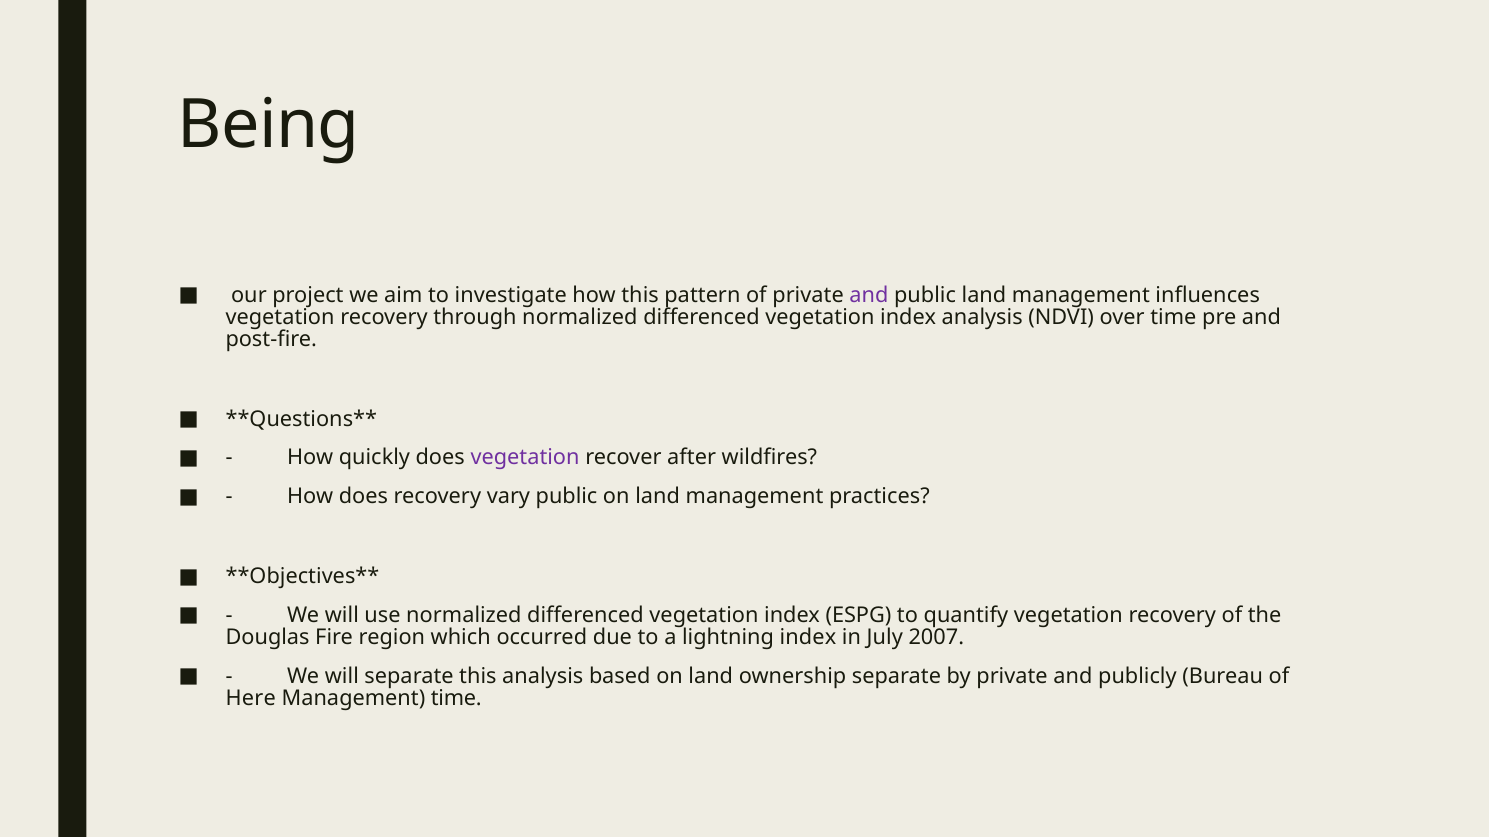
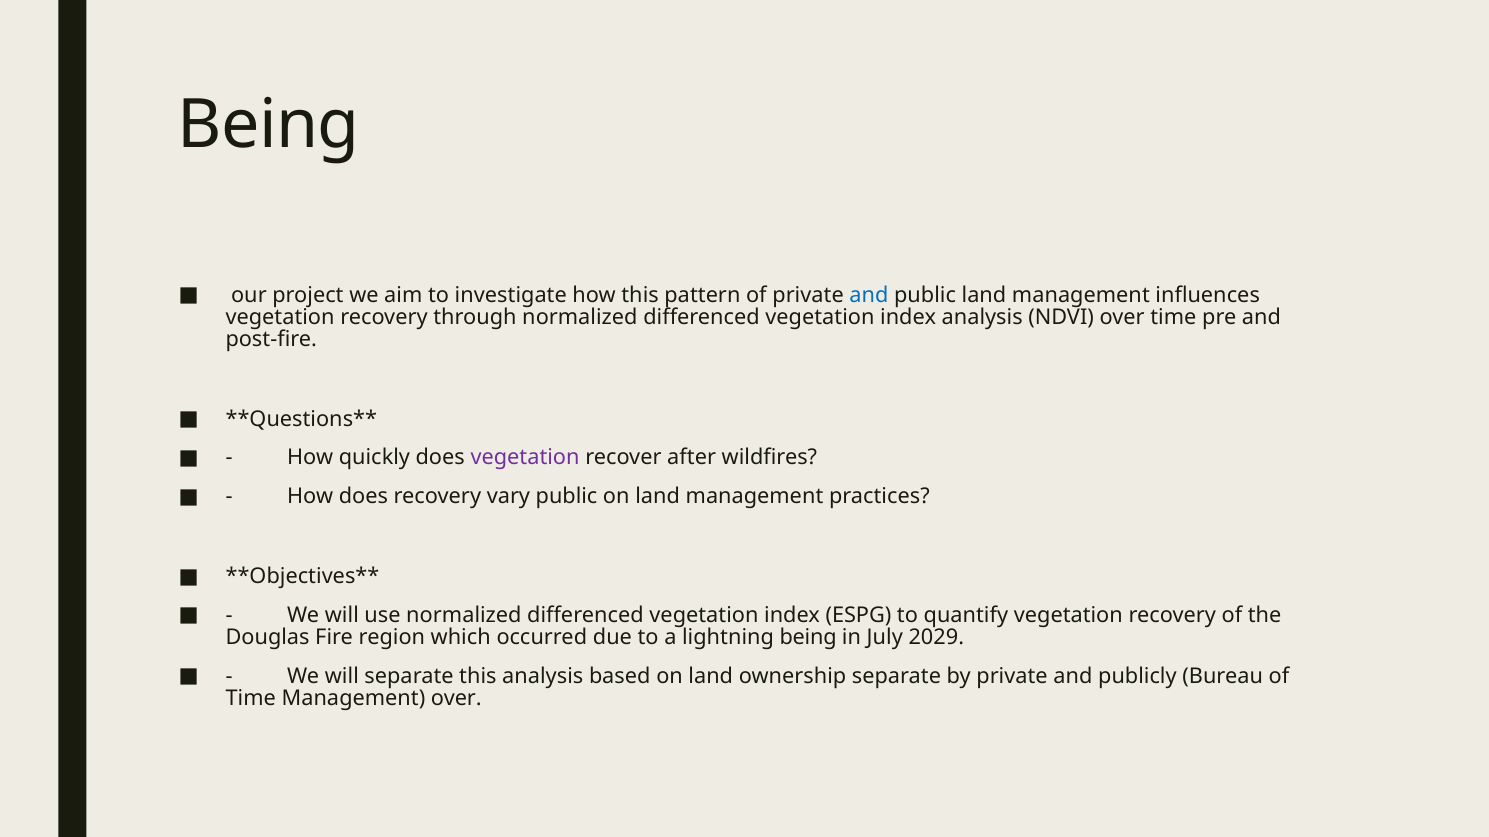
and colour: purple -> blue (869, 295)
lightning index: index -> being (808, 638)
2007: 2007 -> 2029 (936, 638)
Here: Here -> Time (251, 699)
Management time: time -> over (456, 699)
